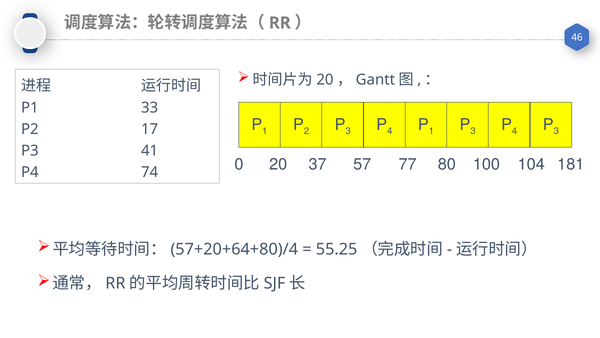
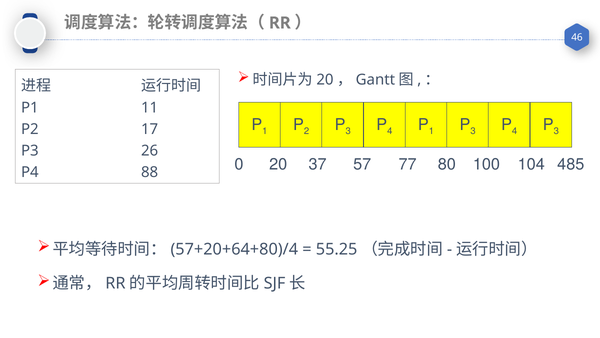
33: 33 -> 11 (150, 107)
41: 41 -> 26 (150, 151)
181: 181 -> 485 (571, 164)
74: 74 -> 88 (150, 172)
